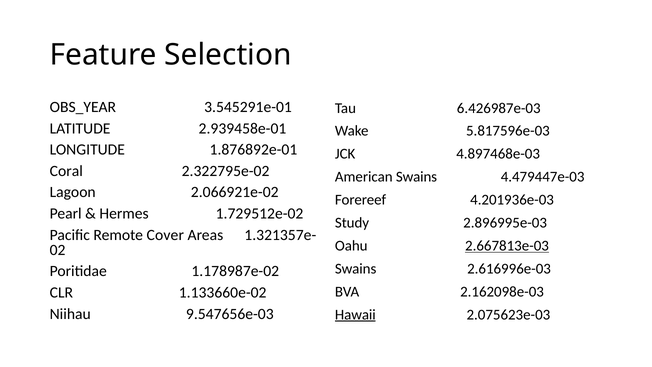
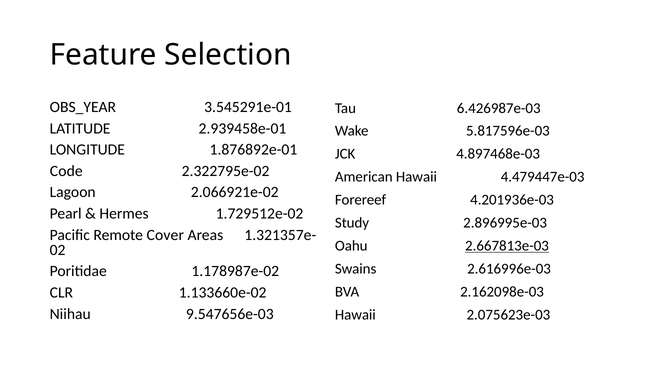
Coral: Coral -> Code (66, 171)
American Swains: Swains -> Hawaii (416, 177)
Hawaii underline: present -> none (355, 314)
